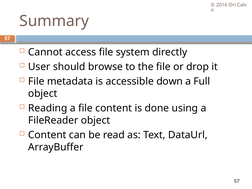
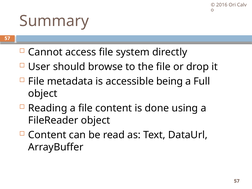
down: down -> being (170, 81)
